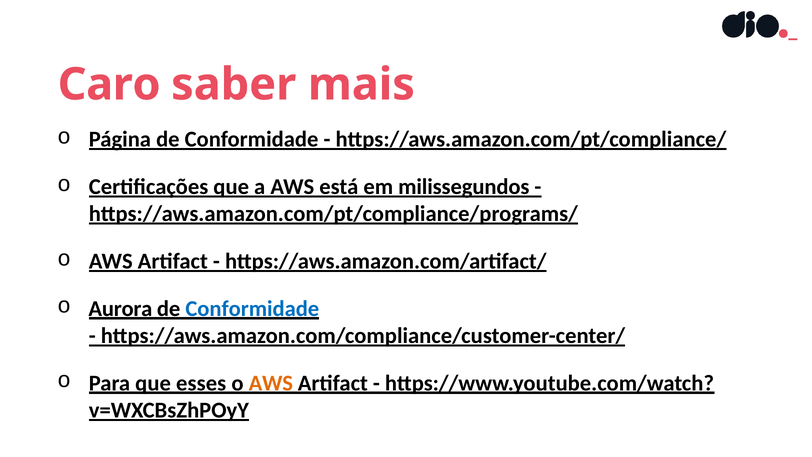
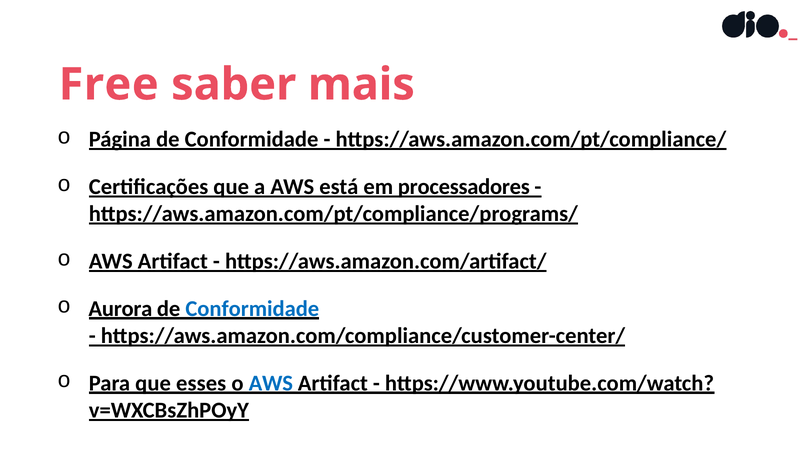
Caro: Caro -> Free (109, 85)
milissegundos: milissegundos -> processadores (464, 187)
AWS colour: orange -> blue (271, 383)
